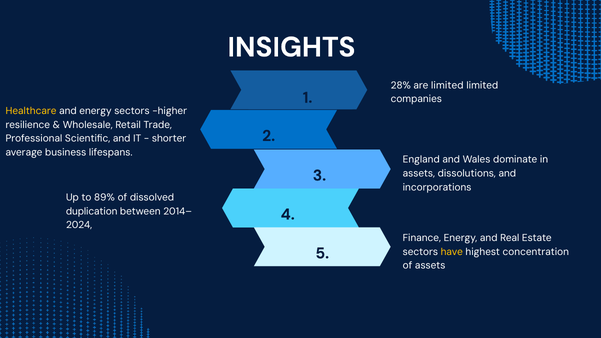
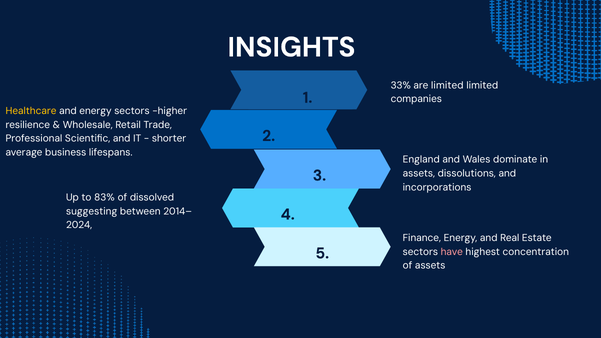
28%: 28% -> 33% (401, 85)
89%: 89% -> 83% (104, 198)
duplication: duplication -> suggesting (92, 211)
have colour: yellow -> pink (452, 252)
